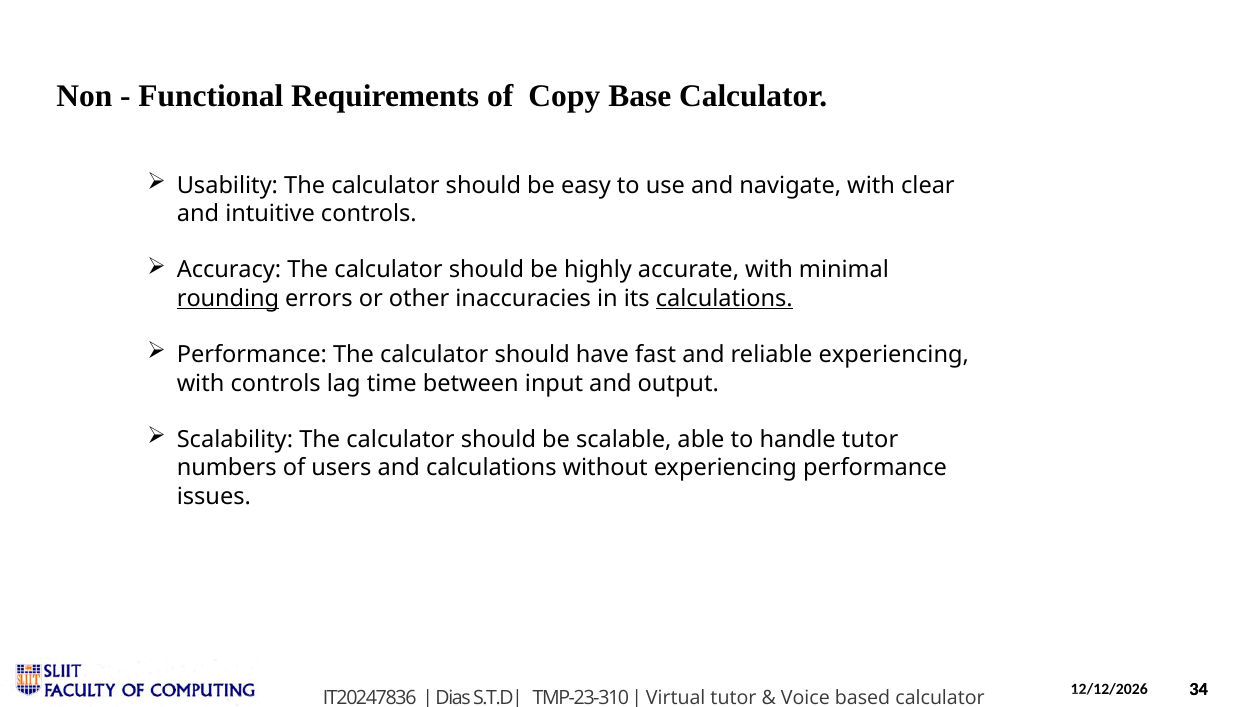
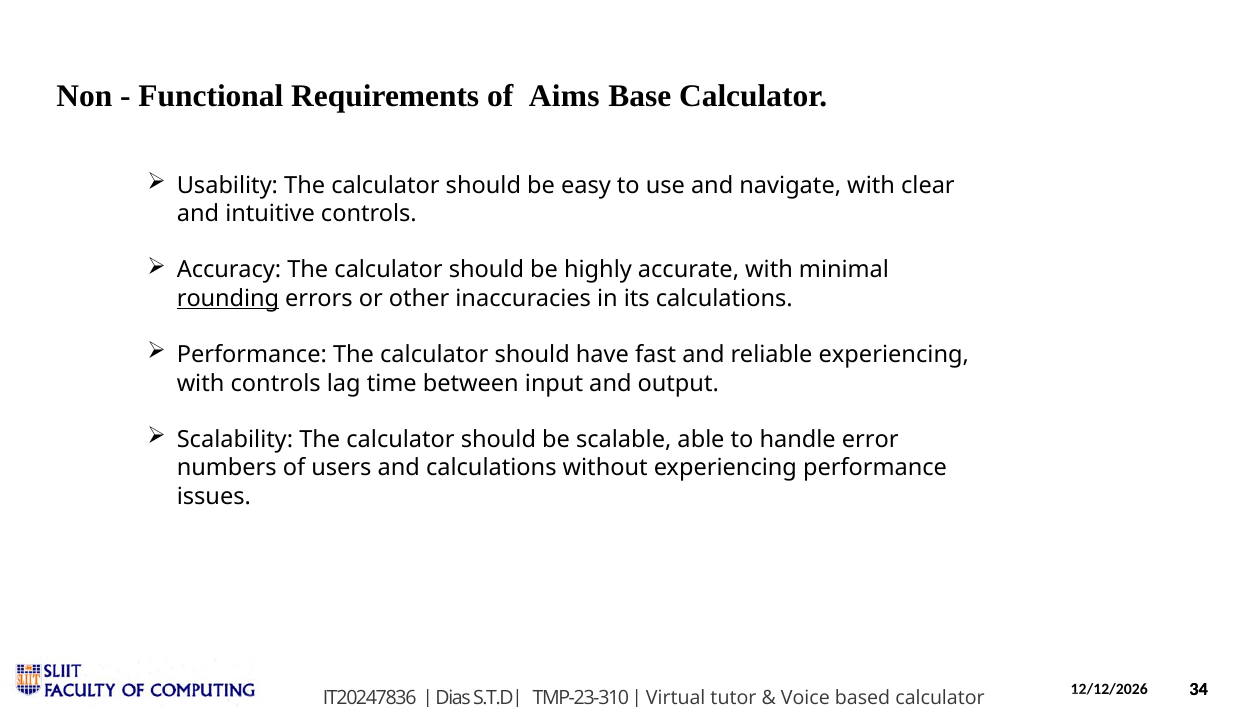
Copy: Copy -> Aims (564, 96)
calculations underline: present -> none (724, 299)
handle tutor: tutor -> error (870, 440)
